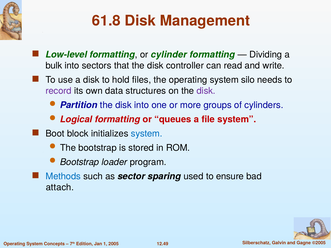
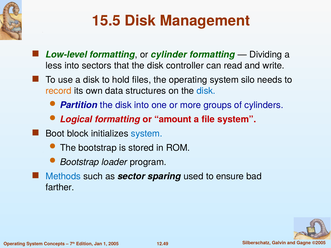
61.8: 61.8 -> 15.5 (106, 21)
bulk: bulk -> less (54, 66)
record colour: purple -> orange (59, 91)
disk colour: purple -> blue (206, 91)
queues: queues -> amount (173, 120)
attach: attach -> farther (60, 188)
